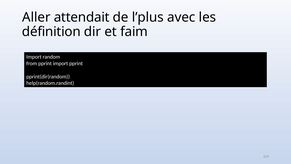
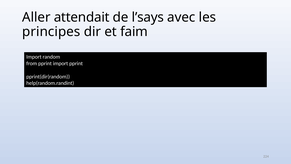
l’plus: l’plus -> l’says (148, 17)
définition: définition -> principes (51, 32)
